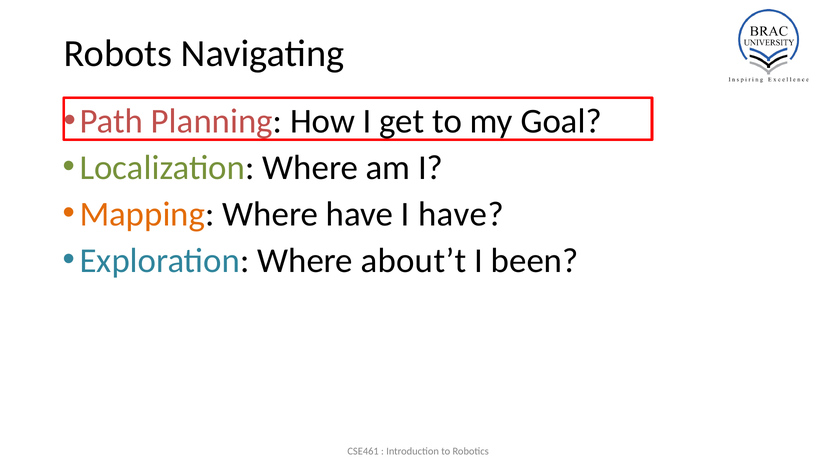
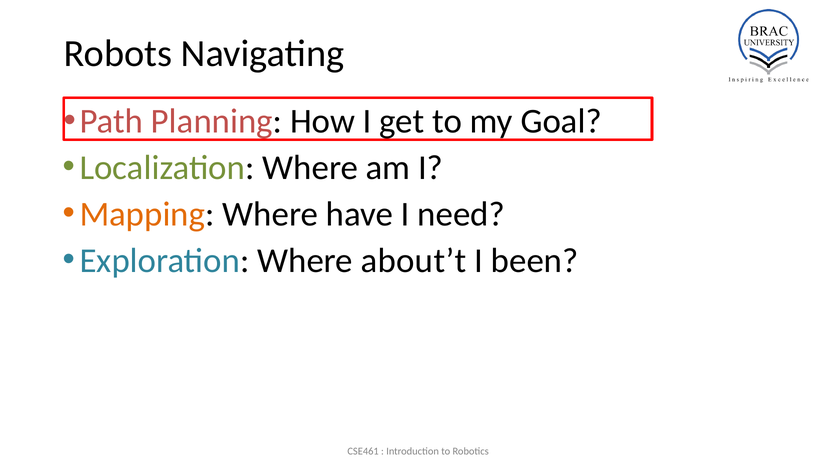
I have: have -> need (461, 214)
